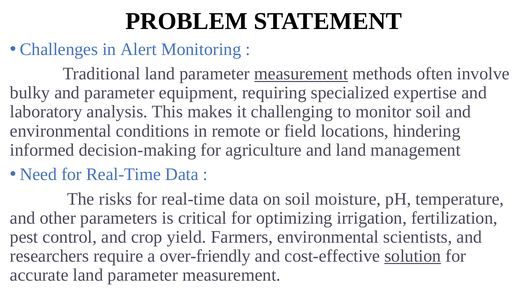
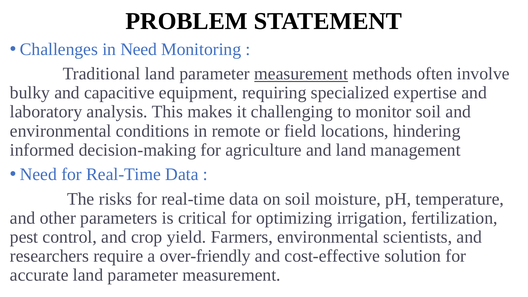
in Alert: Alert -> Need (139, 49)
and parameter: parameter -> capacitive (119, 93)
solution underline: present -> none (413, 256)
